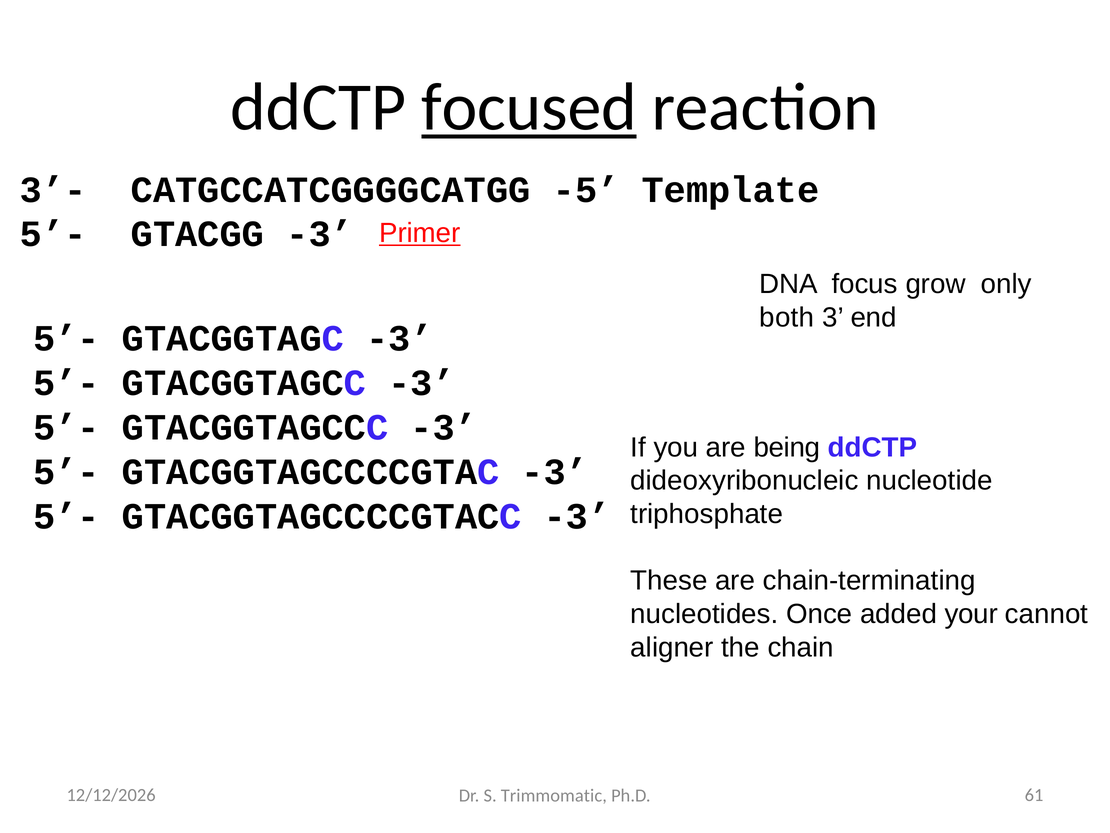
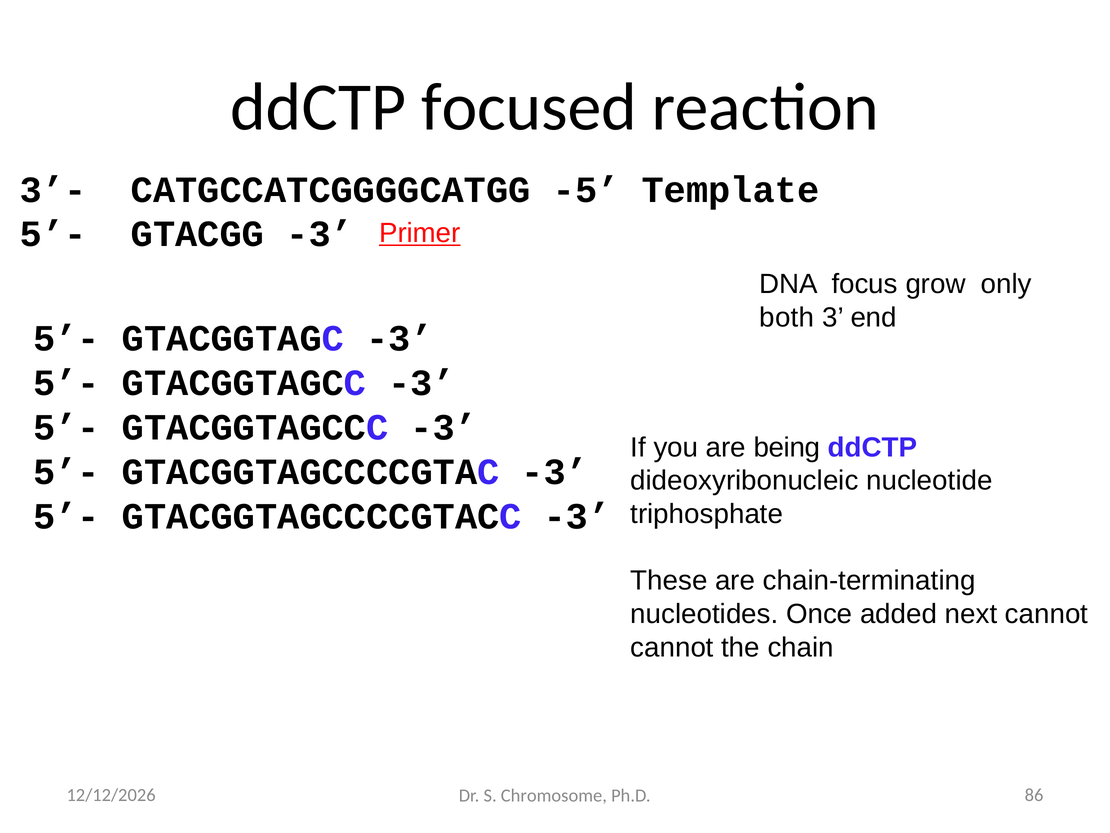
focused underline: present -> none (529, 107)
your: your -> next (971, 614)
aligner: aligner -> cannot (672, 647)
Trimmomatic: Trimmomatic -> Chromosome (554, 795)
61: 61 -> 86 (1034, 795)
